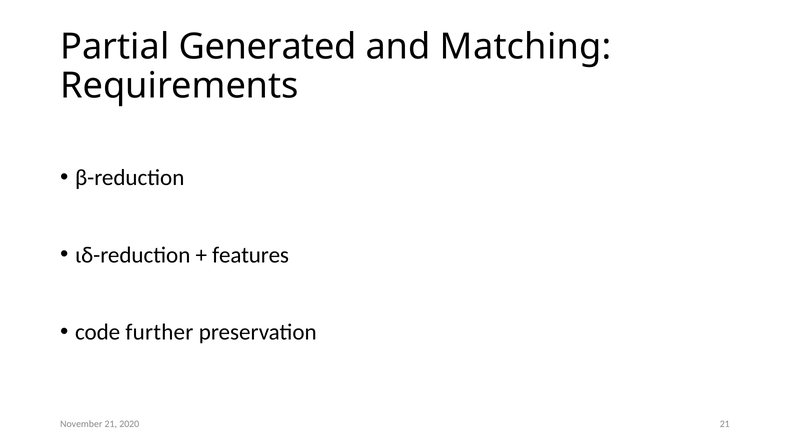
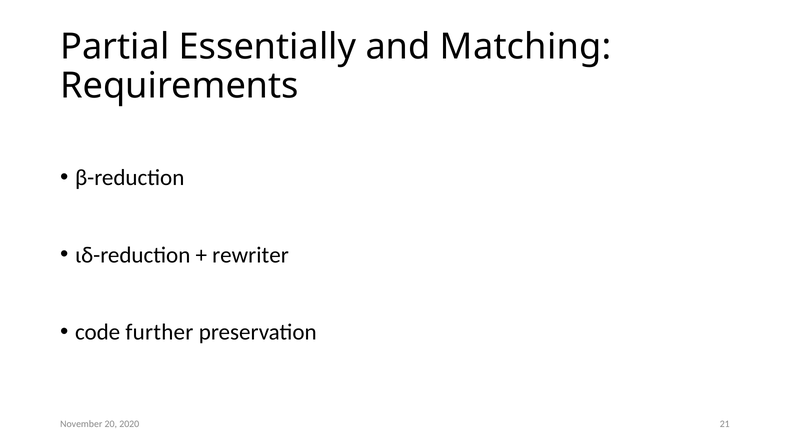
Generated: Generated -> Essentially (267, 47)
features: features -> rewriter (250, 255)
November 21: 21 -> 20 (111, 424)
